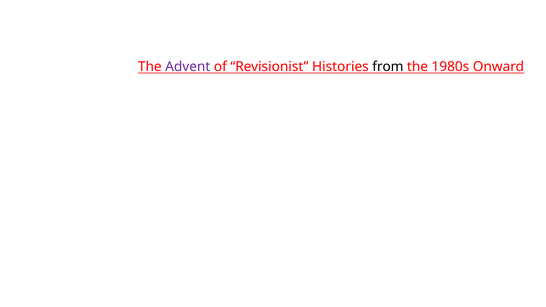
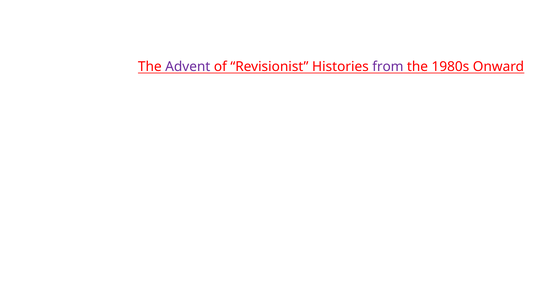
from colour: black -> purple (388, 67)
